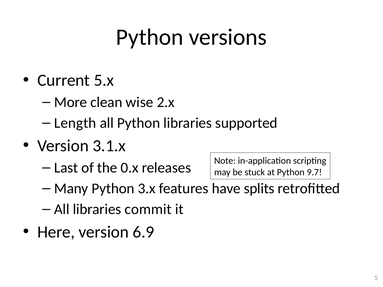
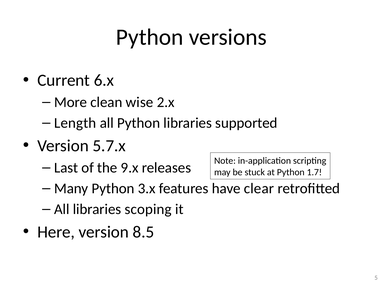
5.x: 5.x -> 6.x (104, 80)
3.1.x: 3.1.x -> 5.7.x (109, 146)
0.x: 0.x -> 9.x (130, 168)
9.7: 9.7 -> 1.7 (314, 172)
splits: splits -> clear (259, 189)
commit: commit -> scoping (148, 209)
6.9: 6.9 -> 8.5 (143, 232)
